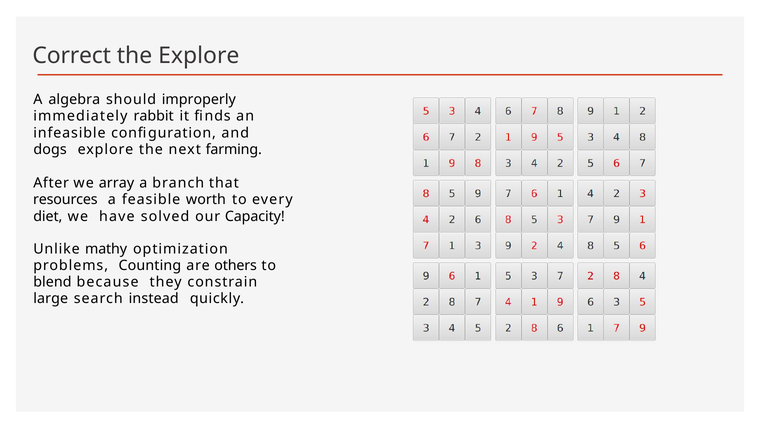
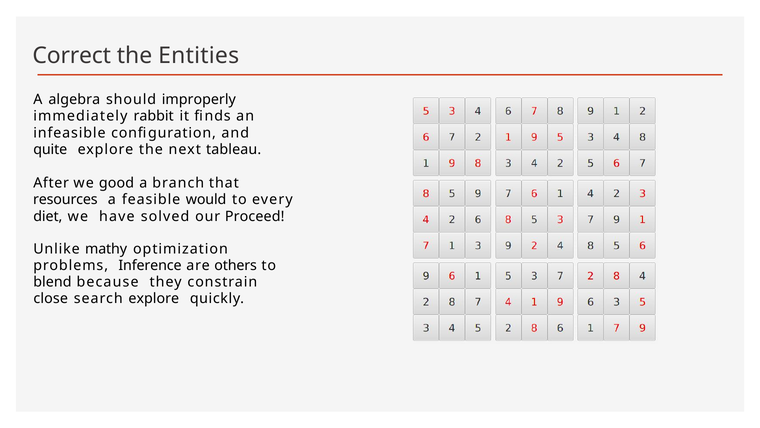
the Explore: Explore -> Entities (199, 56)
dogs: dogs -> quite (50, 149)
farming: farming -> tableau (234, 149)
array: array -> good (116, 183)
worth: worth -> would (206, 200)
Capacity: Capacity -> Proceed (255, 216)
Counting: Counting -> Inference (150, 265)
large: large -> close (51, 298)
search instead: instead -> explore (154, 298)
